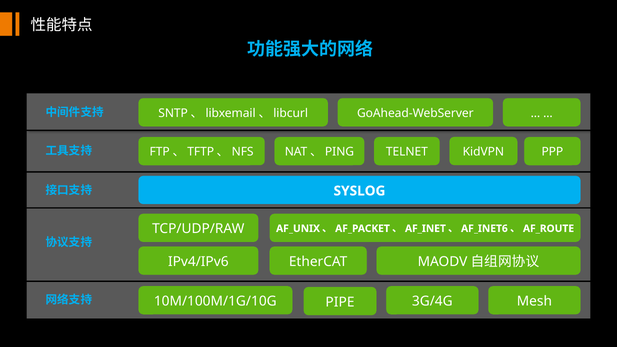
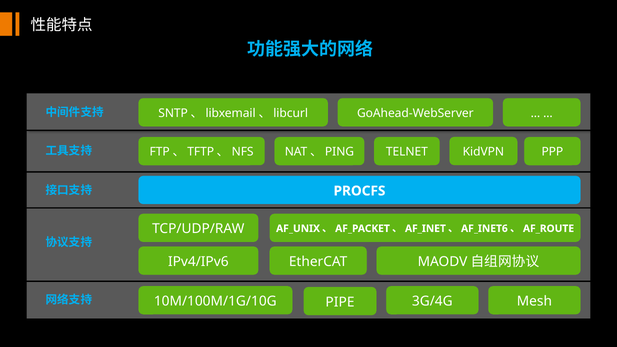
SYSLOG: SYSLOG -> PROCFS (359, 191)
